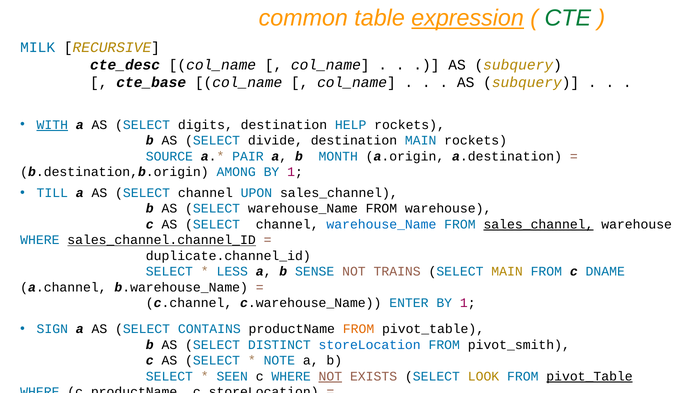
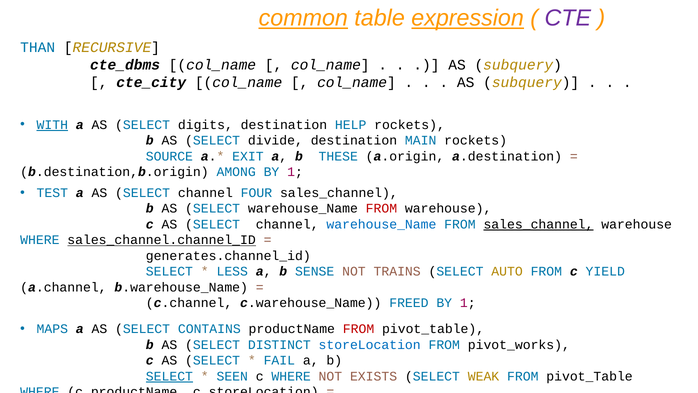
common underline: none -> present (303, 18)
CTE colour: green -> purple (568, 18)
MILK: MILK -> THAN (38, 47)
cte_desc: cte_desc -> cte_dbms (125, 65)
cte_base: cte_base -> cte_city (151, 82)
PAIR: PAIR -> EXIT (248, 156)
MONTH: MONTH -> THESE (338, 156)
TILL: TILL -> TEST (52, 193)
UPON: UPON -> FOUR (256, 193)
FROM colour: black -> red (381, 208)
duplicate.channel_id: duplicate.channel_id -> generates.channel_id (228, 256)
SELECT MAIN: MAIN -> AUTO (507, 271)
DNAME: DNAME -> YIELD (605, 271)
ENTER: ENTER -> FREED (409, 303)
SIGN: SIGN -> MAPS (52, 329)
FROM colour: orange -> red (359, 329)
pivot_smith: pivot_smith -> pivot_works (519, 345)
NOTE: NOTE -> FAIL (279, 360)
SELECT underline: none -> present (169, 376)
NOT underline: present -> none (330, 376)
LOOK: LOOK -> WEAK (484, 376)
pivot_Table underline: present -> none (590, 376)
